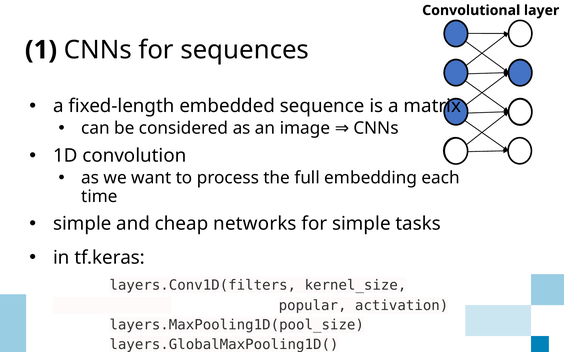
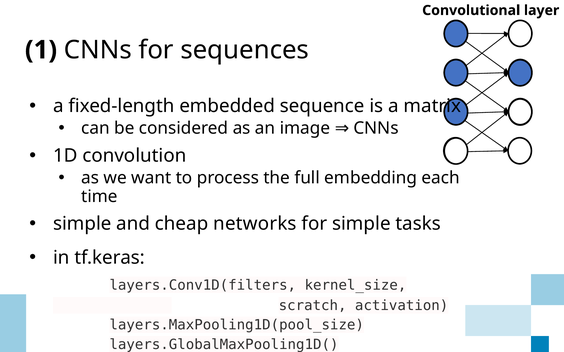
popular: popular -> scratch (313, 306)
